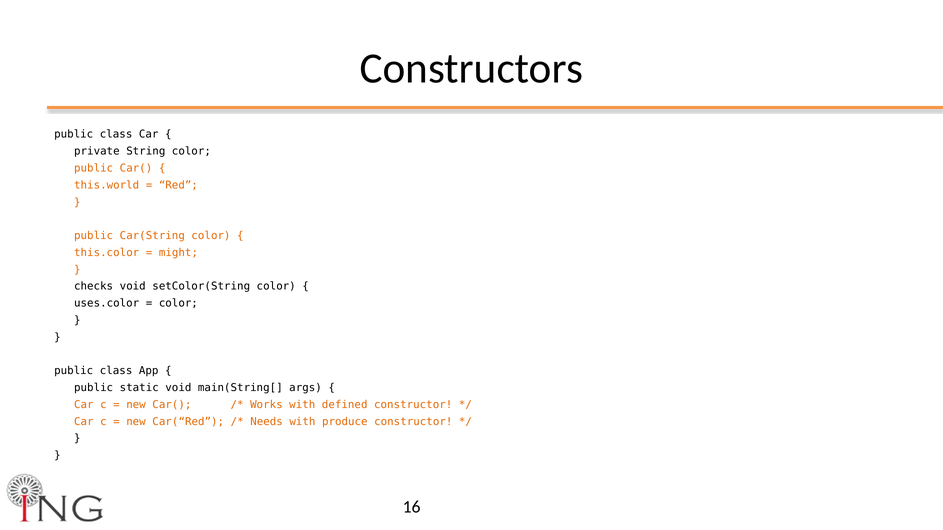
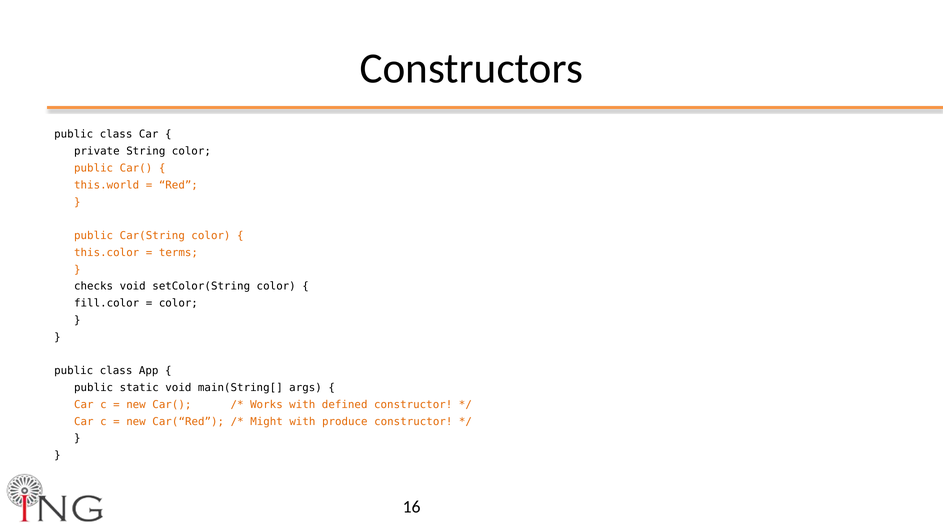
might: might -> terms (178, 253)
uses.color: uses.color -> fill.color (107, 304)
Needs: Needs -> Might (267, 422)
